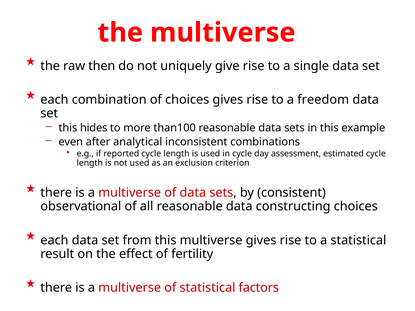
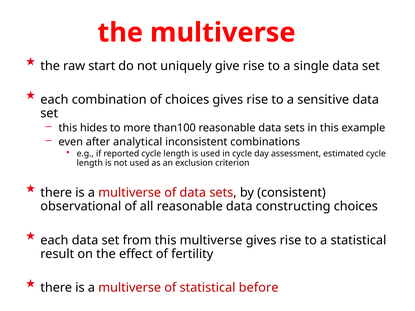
then: then -> start (102, 66)
freedom: freedom -> sensitive (323, 100)
factors: factors -> before (259, 288)
